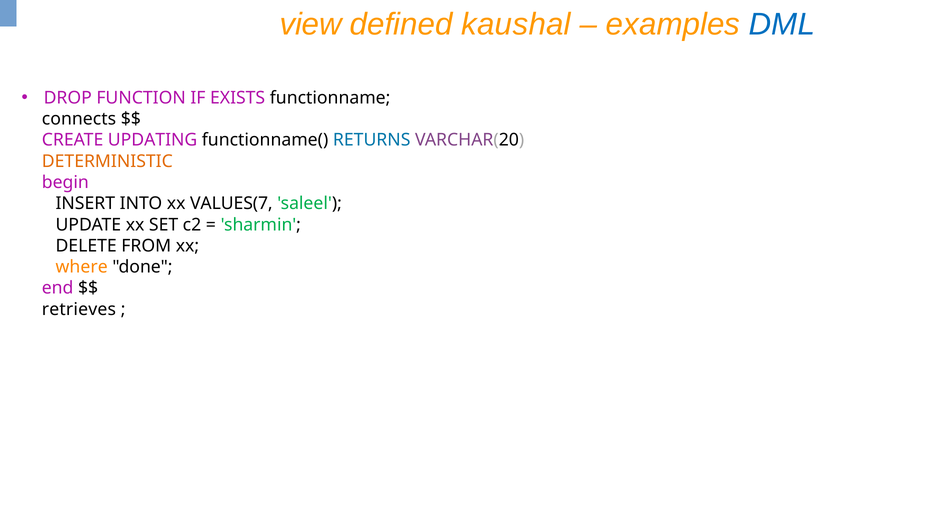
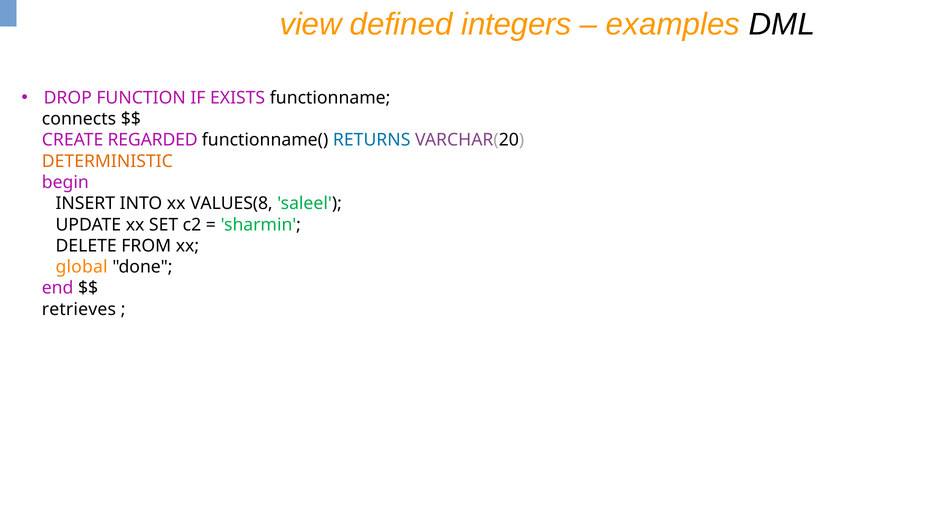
kaushal: kaushal -> integers (516, 24)
DML colour: blue -> black (782, 24)
UPDATING: UPDATING -> REGARDED (153, 140)
VALUES(7: VALUES(7 -> VALUES(8 (231, 203)
where: where -> global (82, 267)
